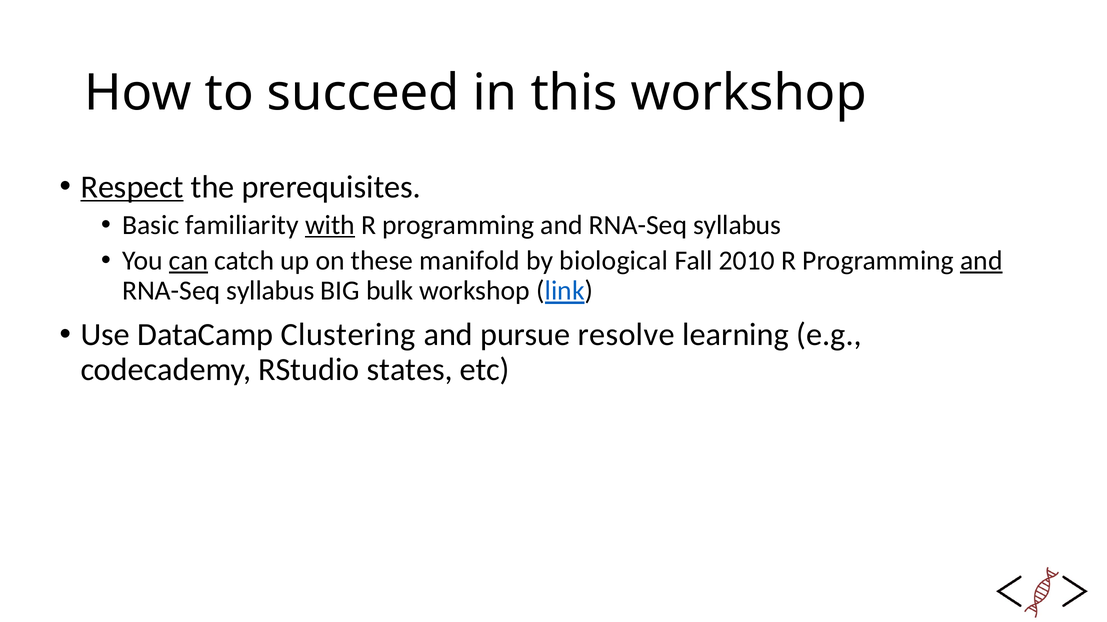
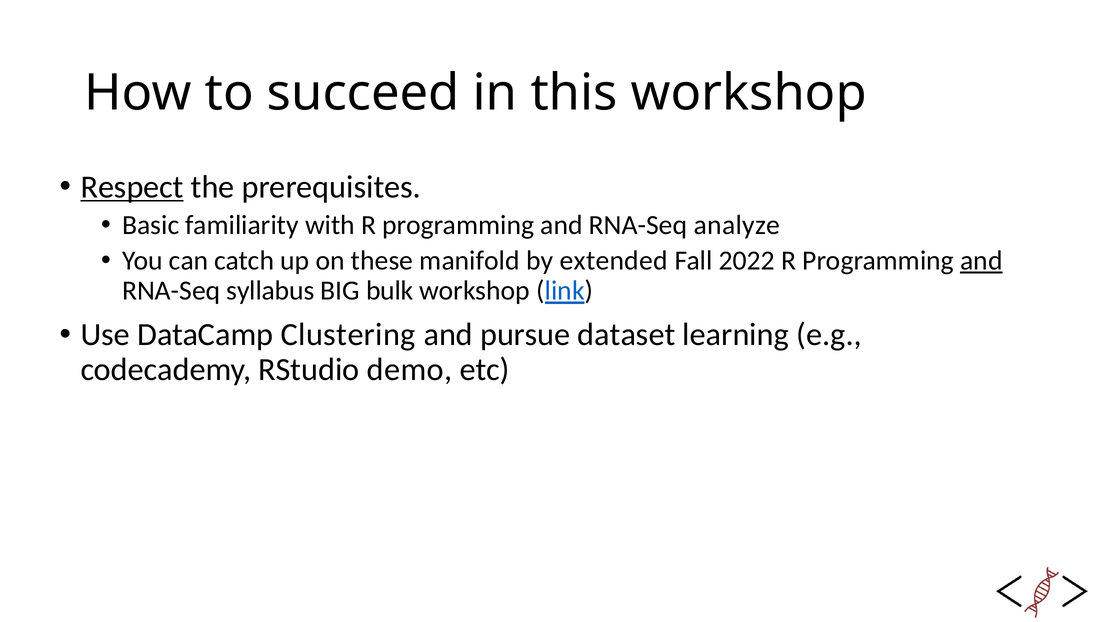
with underline: present -> none (330, 225)
syllabus: syllabus -> analyze (737, 225)
can underline: present -> none (189, 261)
biological: biological -> extended (614, 261)
2010: 2010 -> 2022 (747, 261)
resolve: resolve -> dataset (626, 335)
states: states -> demo (410, 370)
